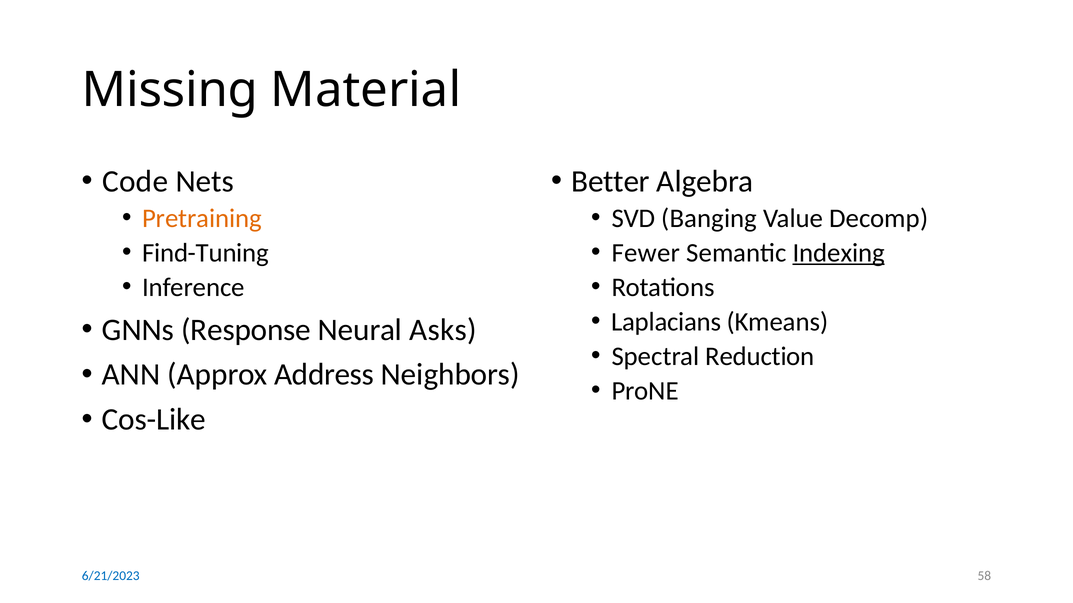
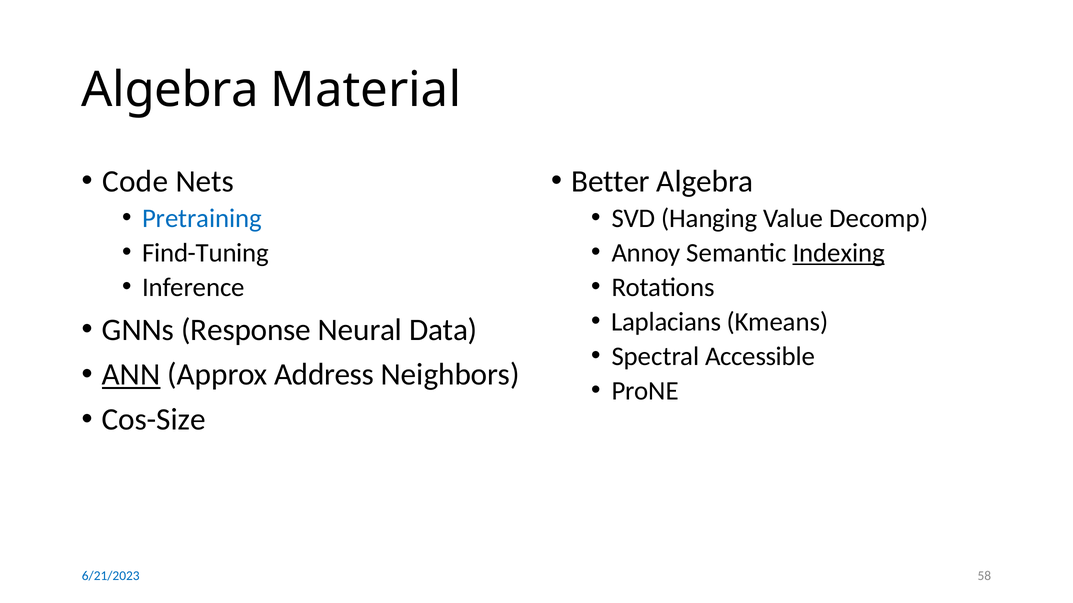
Missing: Missing -> Algebra (170, 90)
Pretraining colour: orange -> blue (202, 218)
Banging: Banging -> Hanging (709, 218)
Fewer: Fewer -> Annoy (646, 253)
Asks: Asks -> Data (443, 330)
Reduction: Reduction -> Accessible (760, 357)
ANN underline: none -> present (131, 375)
Cos-Like: Cos-Like -> Cos-Size (154, 420)
